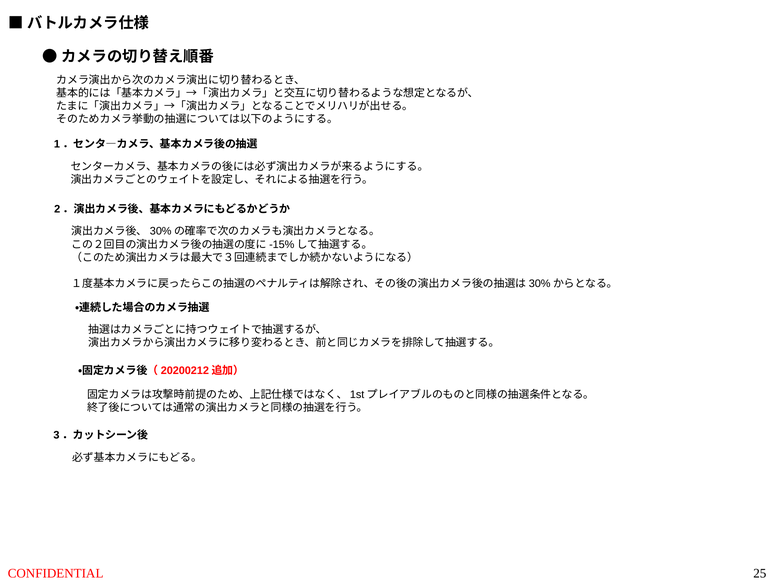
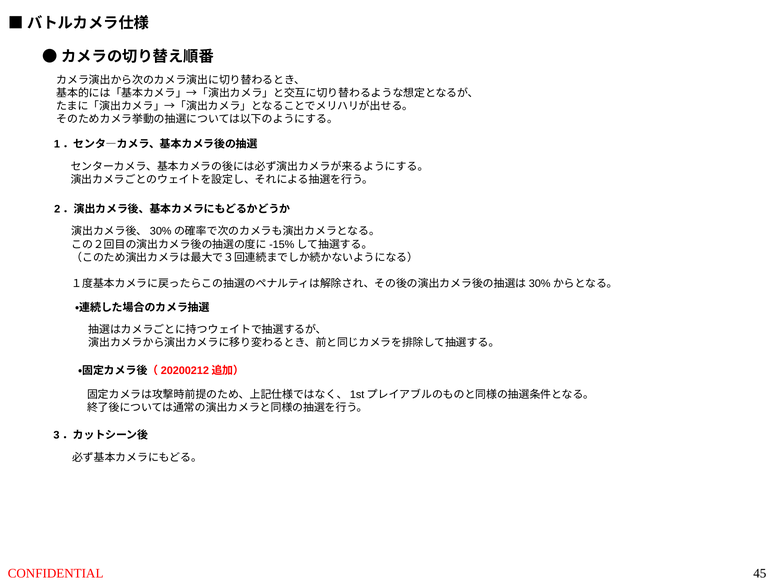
25: 25 -> 45 (760, 573)
